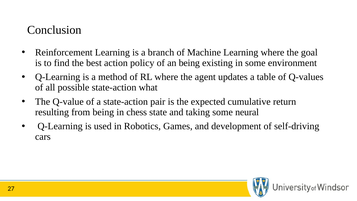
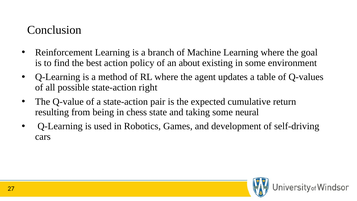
an being: being -> about (189, 63)
what: what -> right (148, 87)
